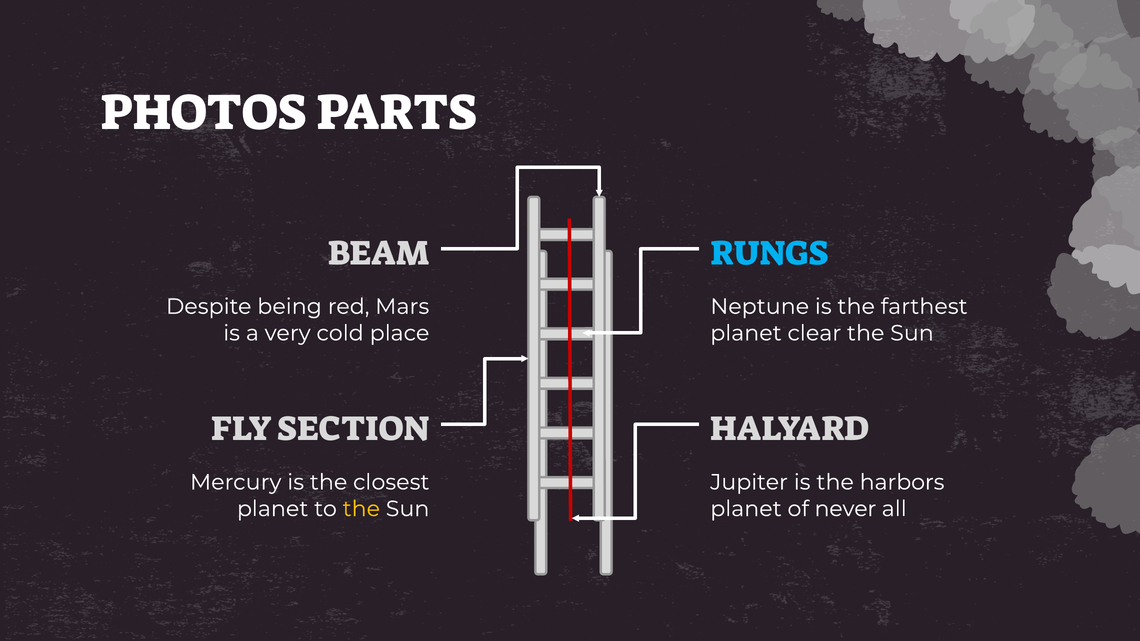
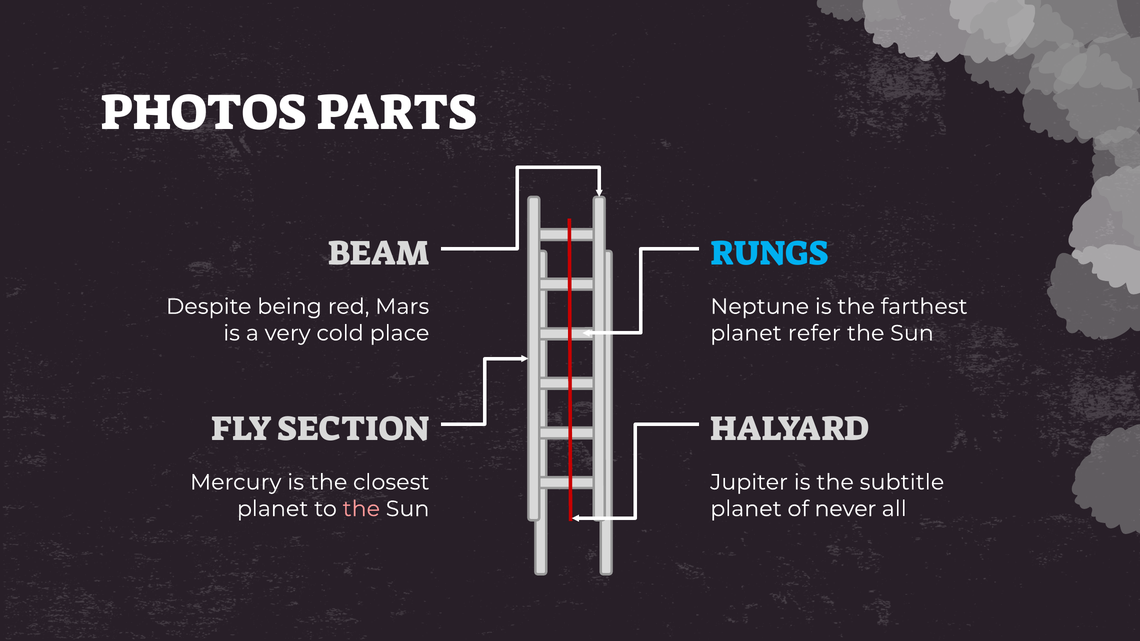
clear: clear -> refer (814, 333)
harbors: harbors -> subtitle (902, 482)
the colour: yellow -> pink (361, 509)
